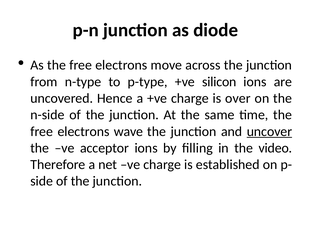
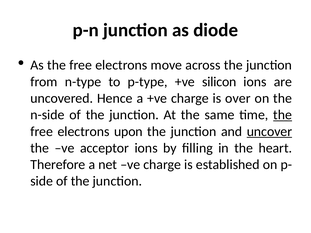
the underline: none -> present (283, 115)
wave: wave -> upon (128, 132)
video: video -> heart (275, 148)
